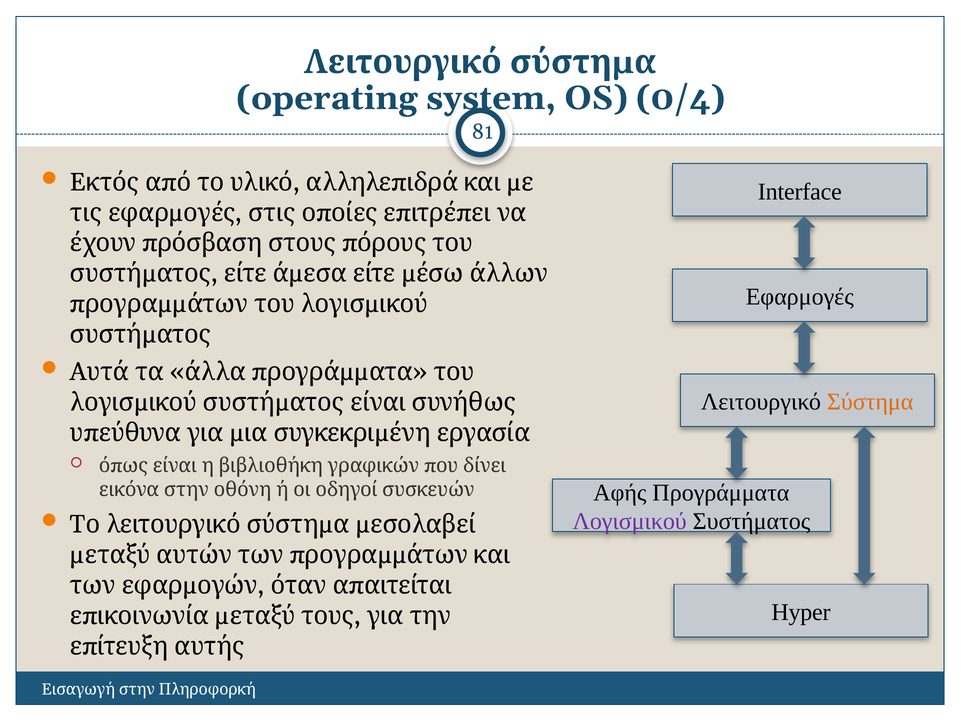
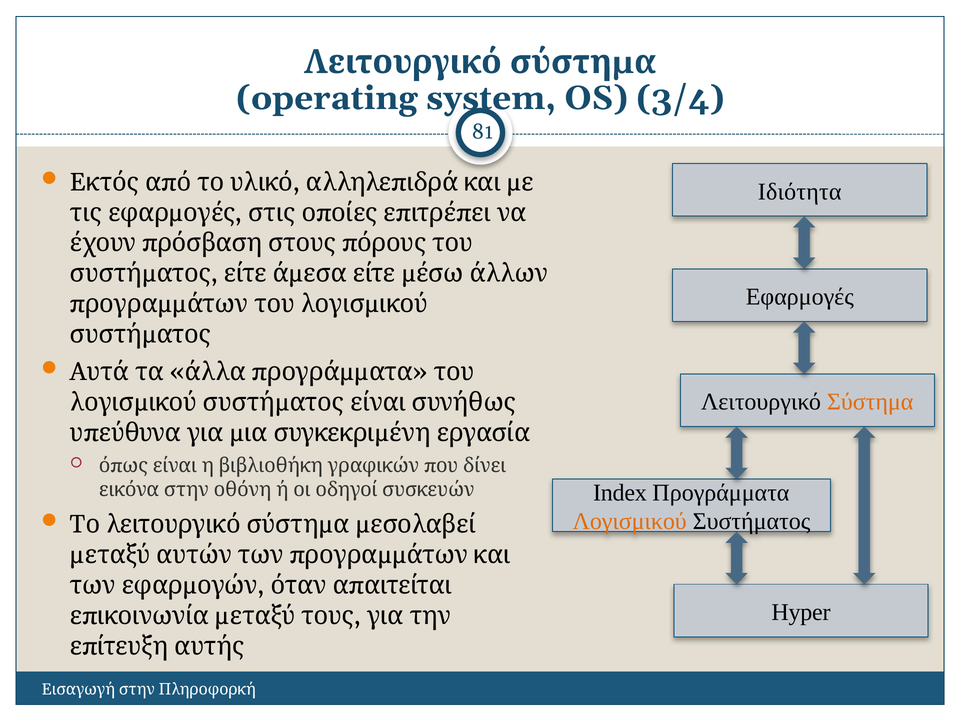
0/4: 0/4 -> 3/4 (680, 98)
Interface: Interface -> Ιδιότητα (800, 192)
Αφής: Αφής -> Index (620, 492)
Λογισμικού colour: purple -> orange (630, 521)
